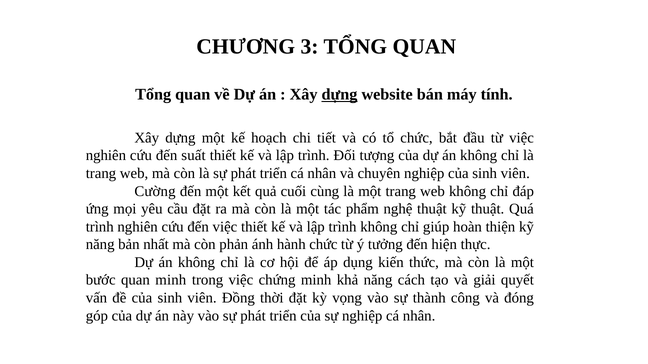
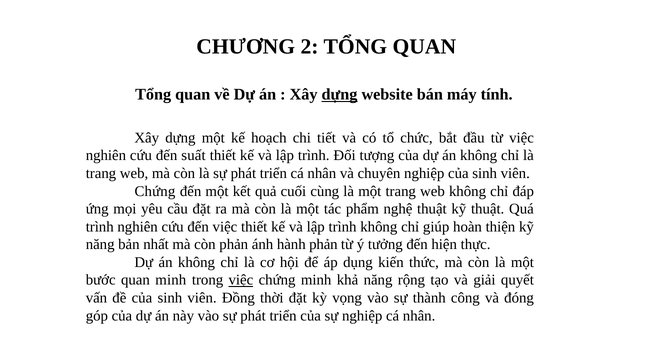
3: 3 -> 2 (310, 47)
Cường: Cường -> Chứng (155, 191)
hành chức: chức -> phản (323, 245)
việc underline: none -> present (241, 280)
cách: cách -> rộng (411, 280)
